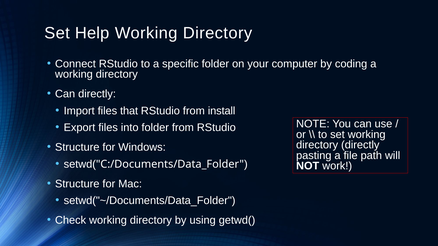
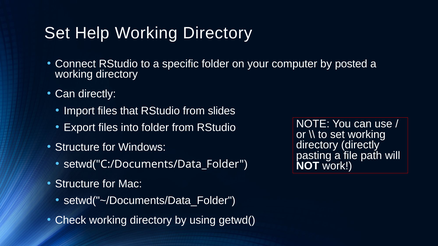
coding: coding -> posted (351, 64)
install: install -> slides (222, 111)
